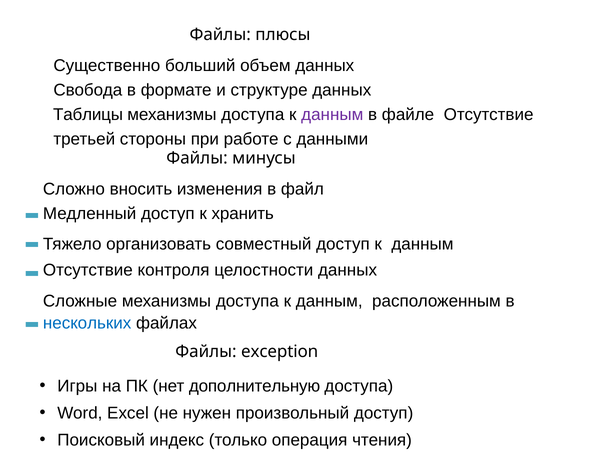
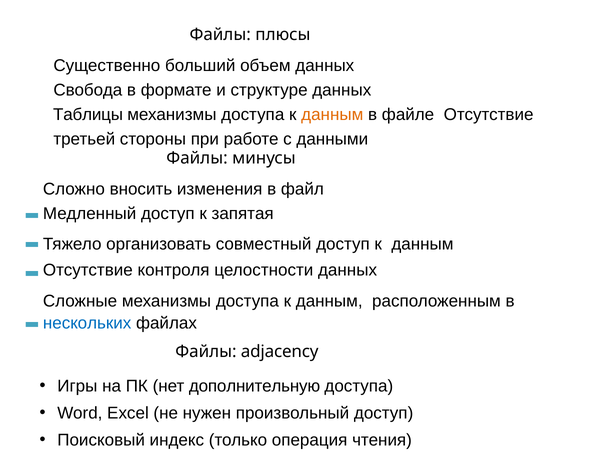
данным colour: purple -> orange (332, 115)
хранить: хранить -> запятая (243, 214)
exception: exception -> adjacency (280, 351)
